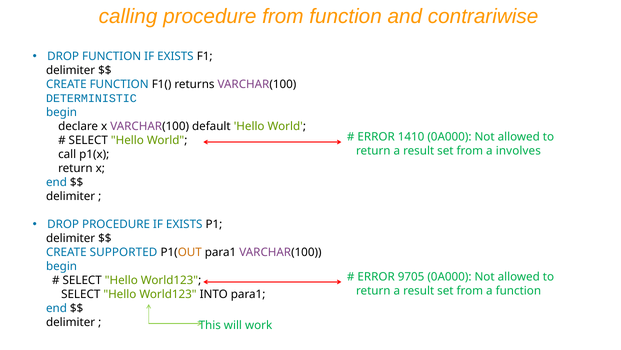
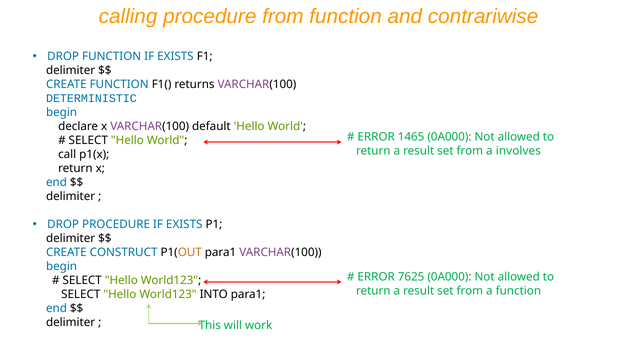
1410: 1410 -> 1465 (411, 137)
SUPPORTED: SUPPORTED -> CONSTRUCT (124, 252)
9705: 9705 -> 7625 (411, 276)
